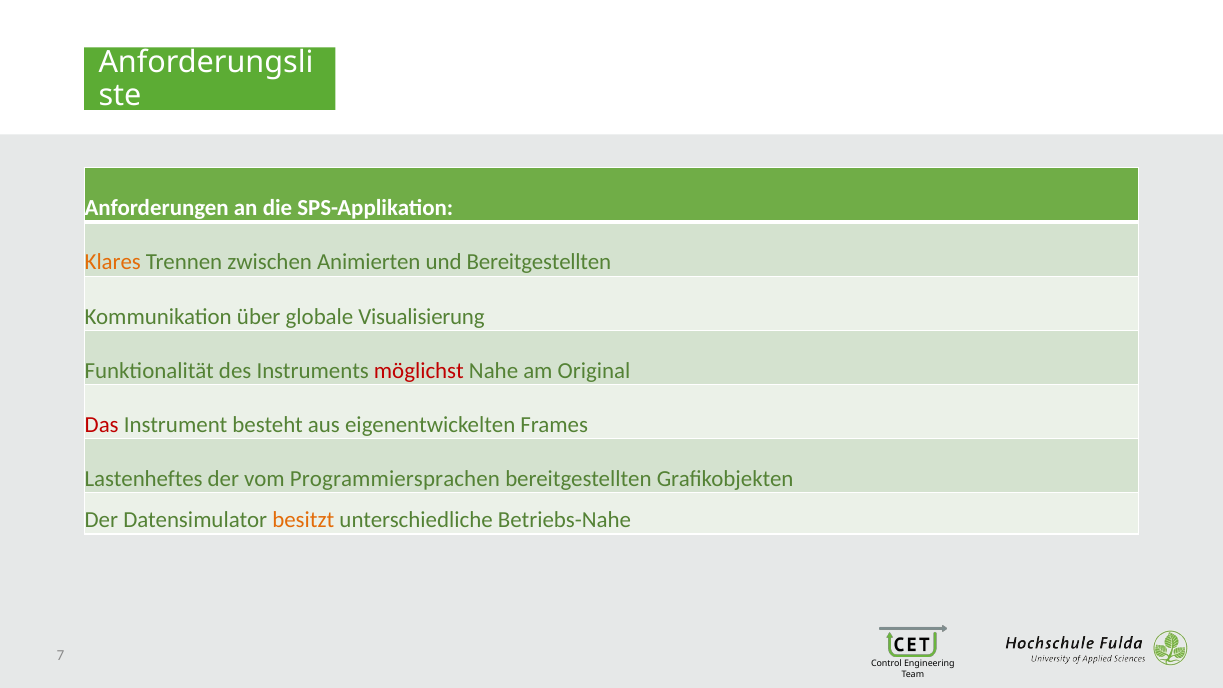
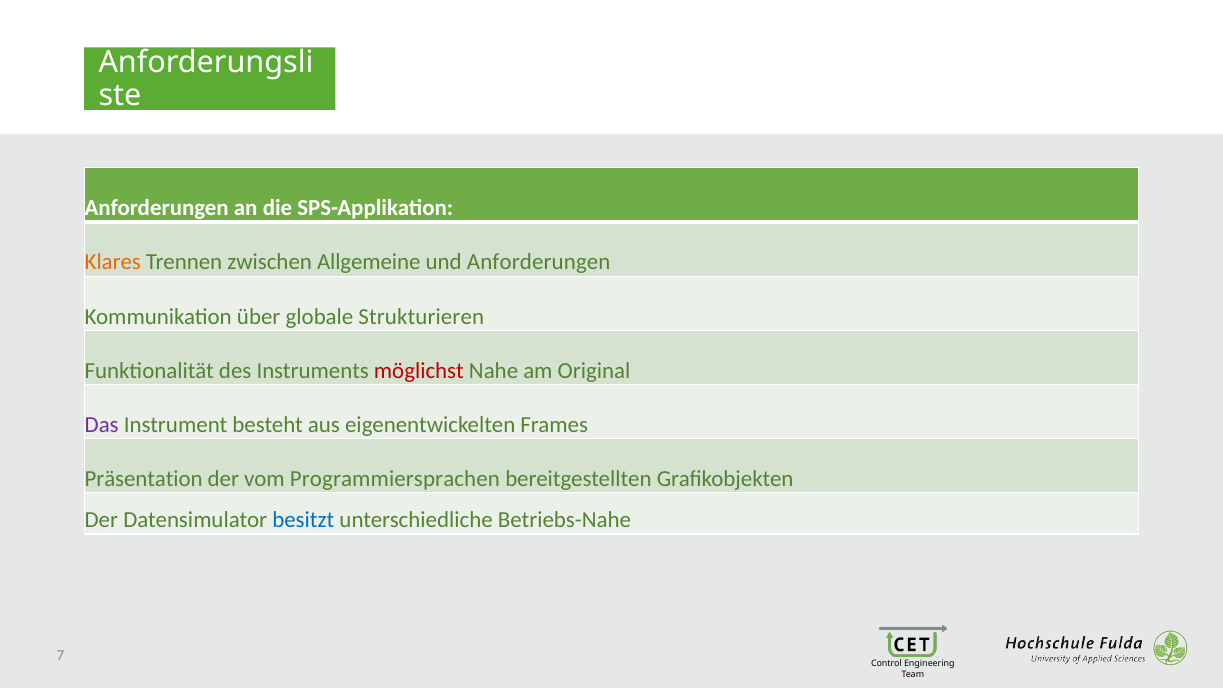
Animierten: Animierten -> Allgemeine (369, 262)
und Bereitgestellten: Bereitgestellten -> Anforderungen (539, 262)
Visualisierung: Visualisierung -> Strukturieren (421, 317)
Das colour: red -> purple (102, 425)
Lastenheftes: Lastenheftes -> Präsentation (144, 479)
besitzt colour: orange -> blue (303, 520)
